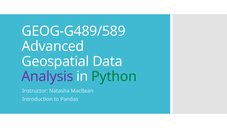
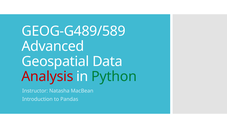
Analysis colour: purple -> red (47, 76)
